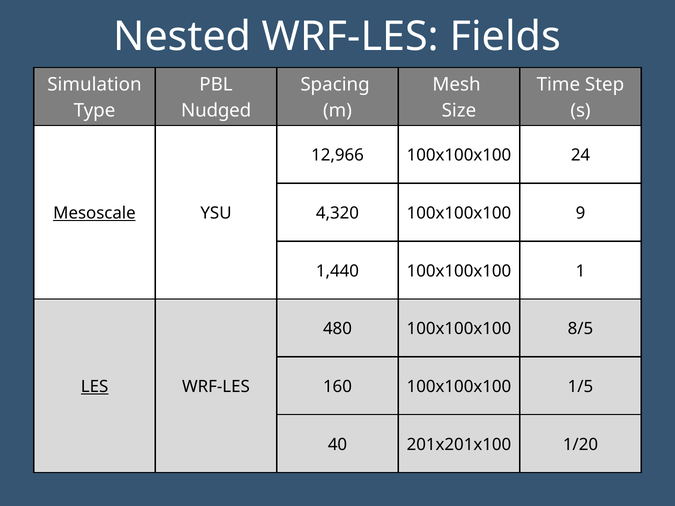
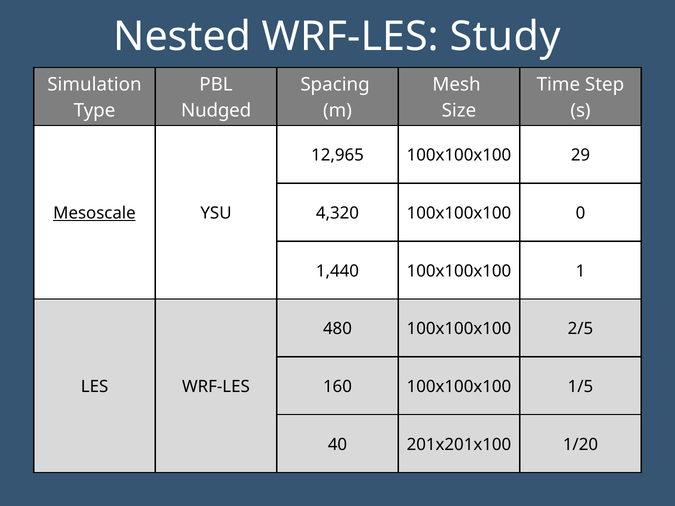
Fields: Fields -> Study (505, 37)
12,966: 12,966 -> 12,965 (337, 155)
24: 24 -> 29 (581, 155)
9: 9 -> 0 (581, 213)
8/5: 8/5 -> 2/5 (581, 329)
LES underline: present -> none (95, 387)
